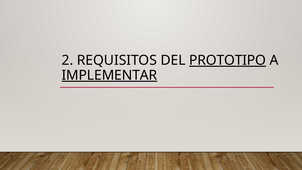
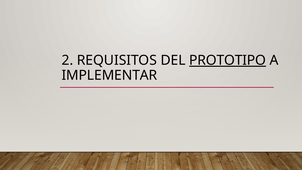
IMPLEMENTAR underline: present -> none (109, 75)
